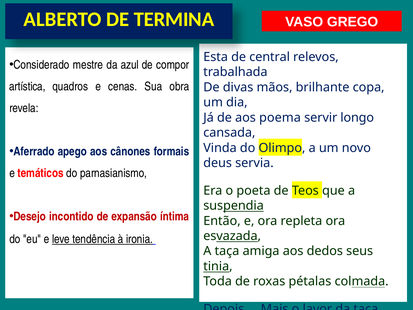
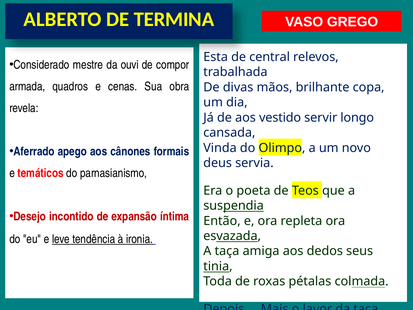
azul: azul -> ouvi (130, 65)
artística: artística -> armada (27, 86)
poema: poema -> vestido (280, 117)
